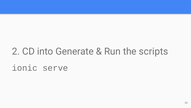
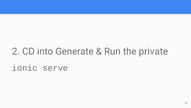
scripts: scripts -> private (154, 51)
